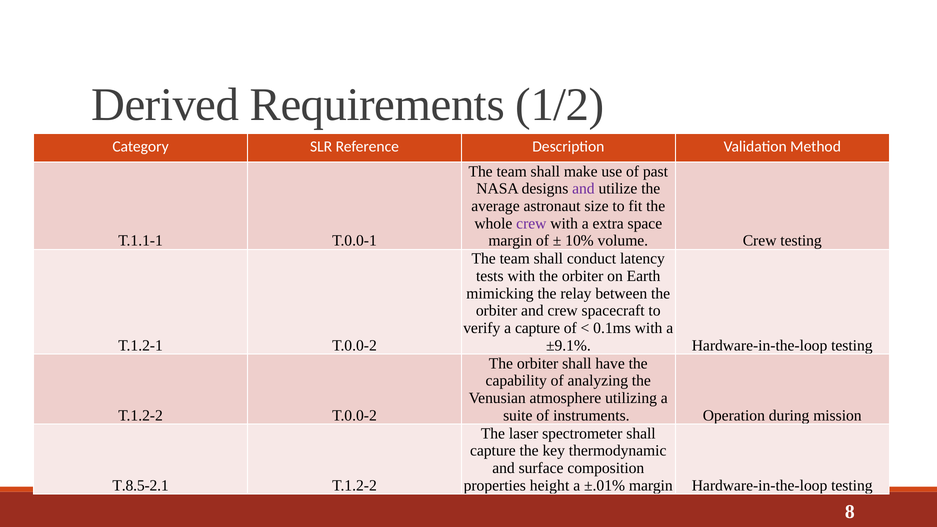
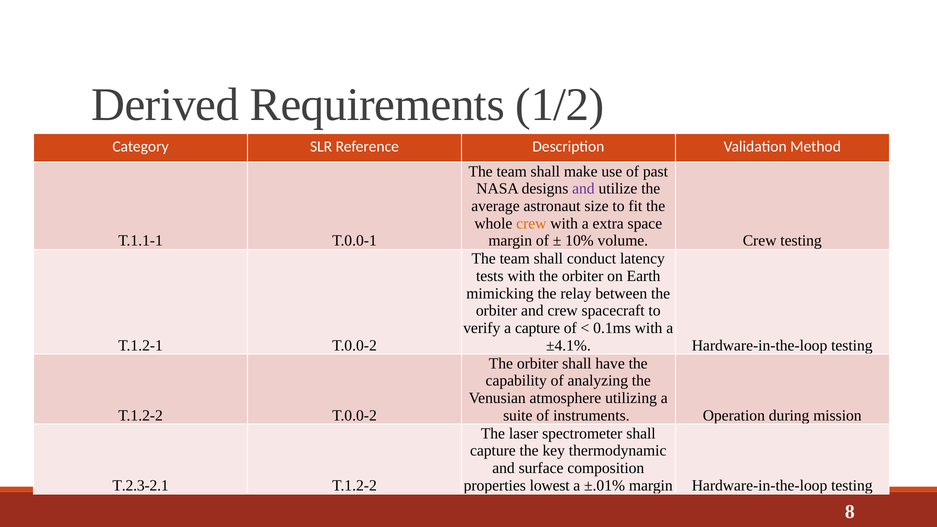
crew colour: purple -> orange (531, 223)
±9.1%: ±9.1% -> ±4.1% (568, 346)
T.8.5-2.1: T.8.5-2.1 -> T.2.3-2.1 (141, 485)
height: height -> lowest (550, 485)
